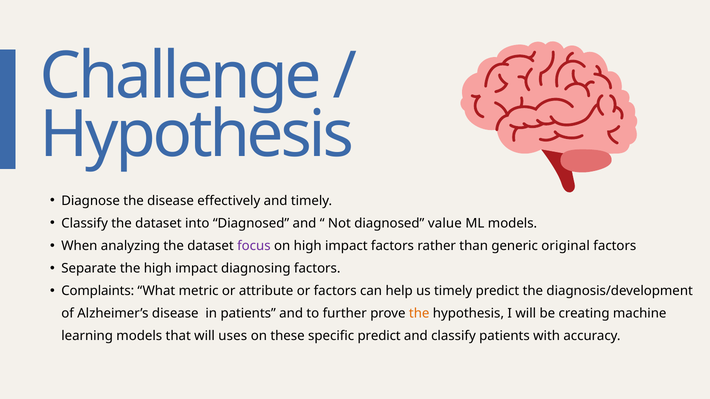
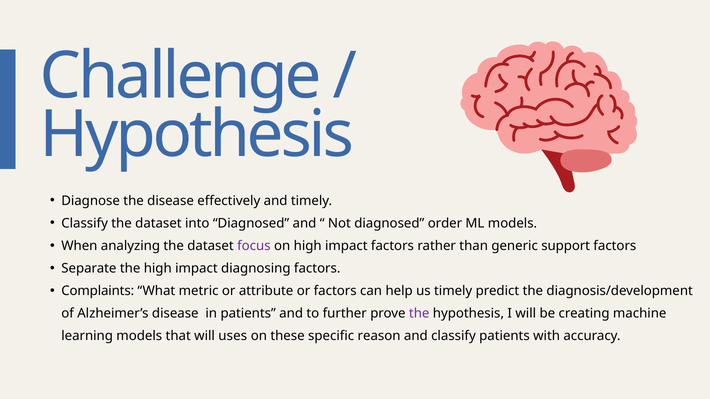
value: value -> order (445, 224)
original: original -> support (566, 246)
the colour: orange -> purple (419, 314)
specific predict: predict -> reason (379, 336)
